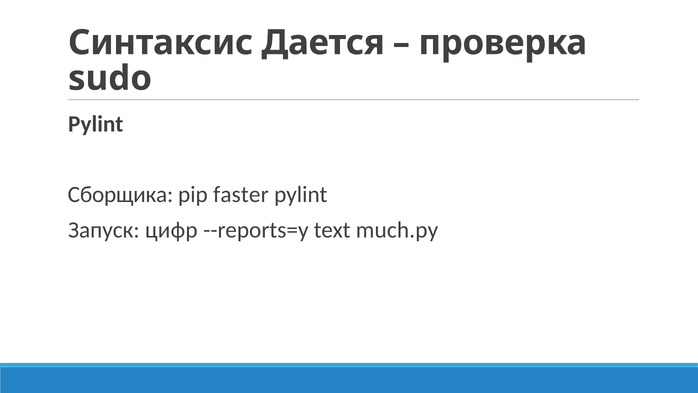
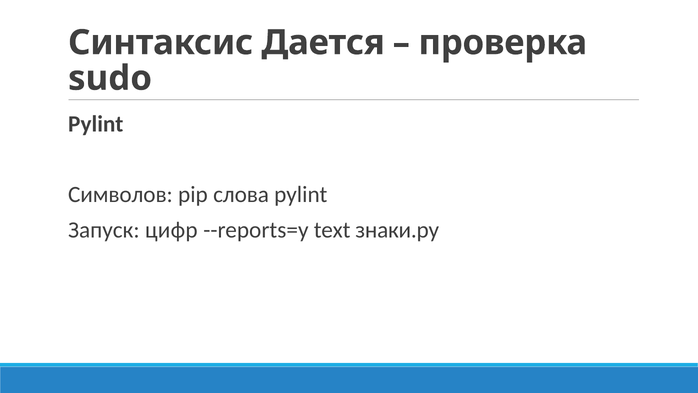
Сборщика: Сборщика -> Символов (120, 194)
faster: faster -> слова (241, 194)
much.py: much.py -> знаки.py (397, 230)
